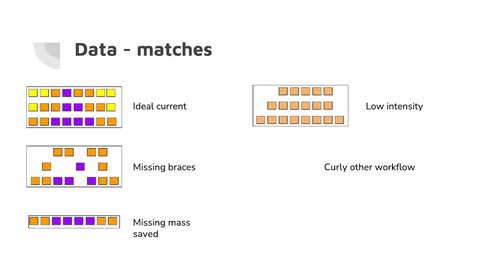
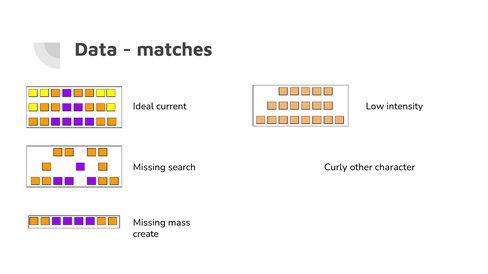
braces: braces -> search (182, 167)
workflow: workflow -> character (395, 167)
saved: saved -> create (146, 234)
